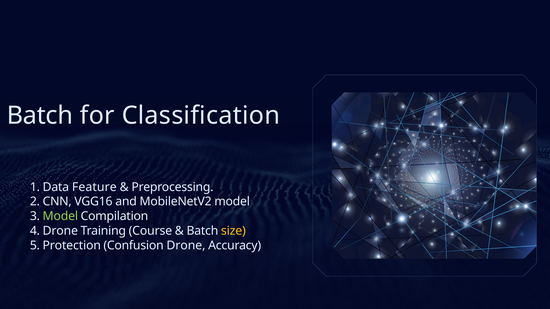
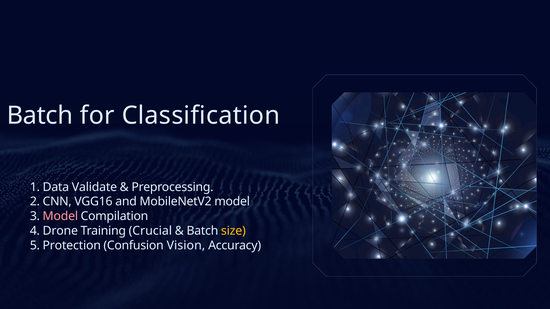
Feature: Feature -> Validate (94, 187)
Model colour: light green -> pink (60, 217)
Course: Course -> Crucial (150, 231)
Confusion Drone: Drone -> Vision (186, 246)
